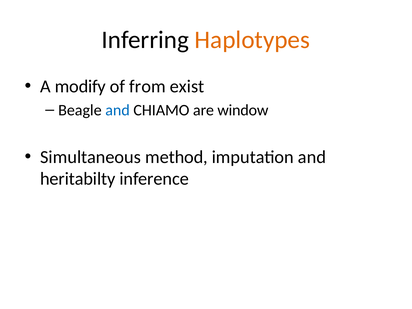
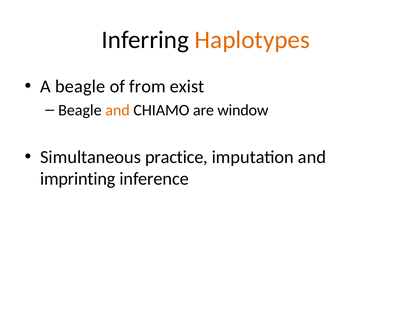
A modify: modify -> beagle (80, 86)
and colour: blue -> orange (118, 110)
method: method -> practice (176, 157)
heritabilty: heritabilty -> imprinting (78, 179)
